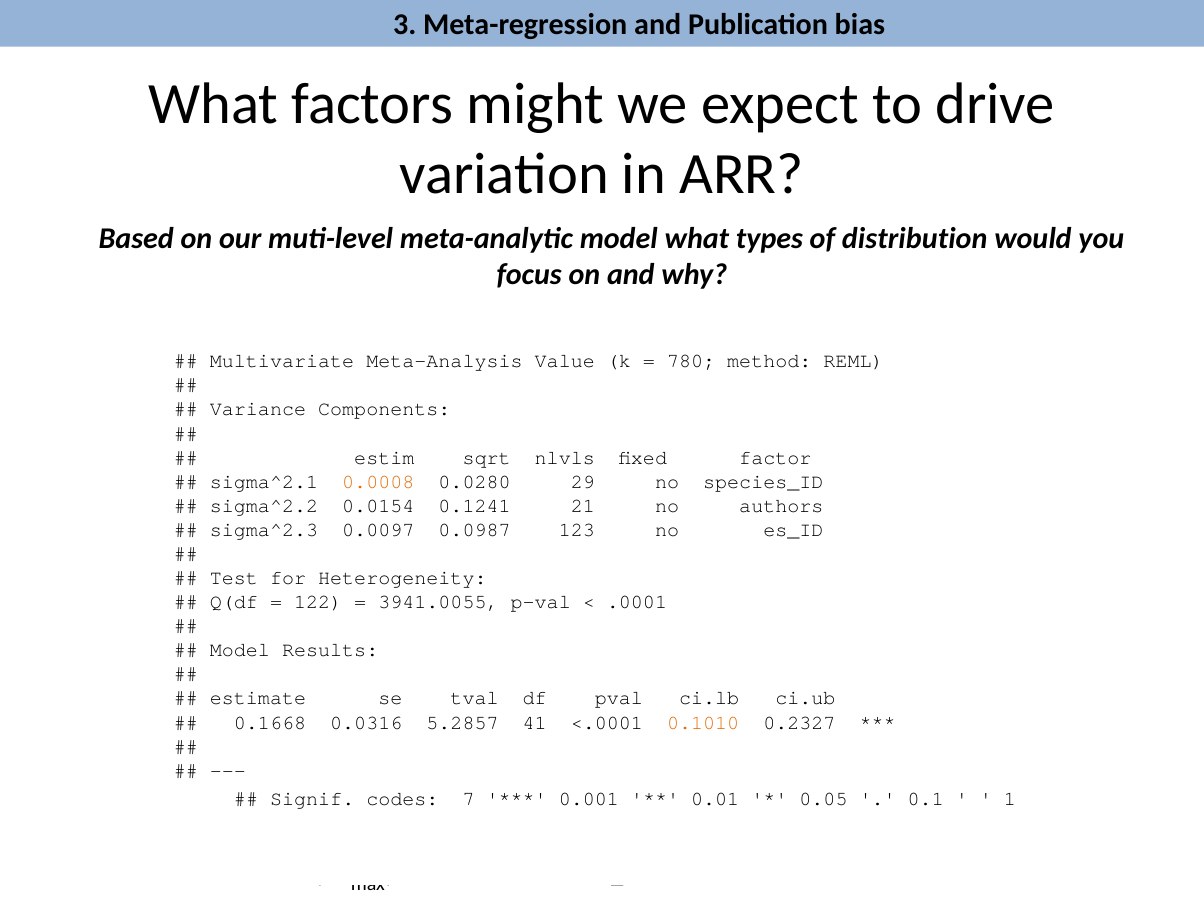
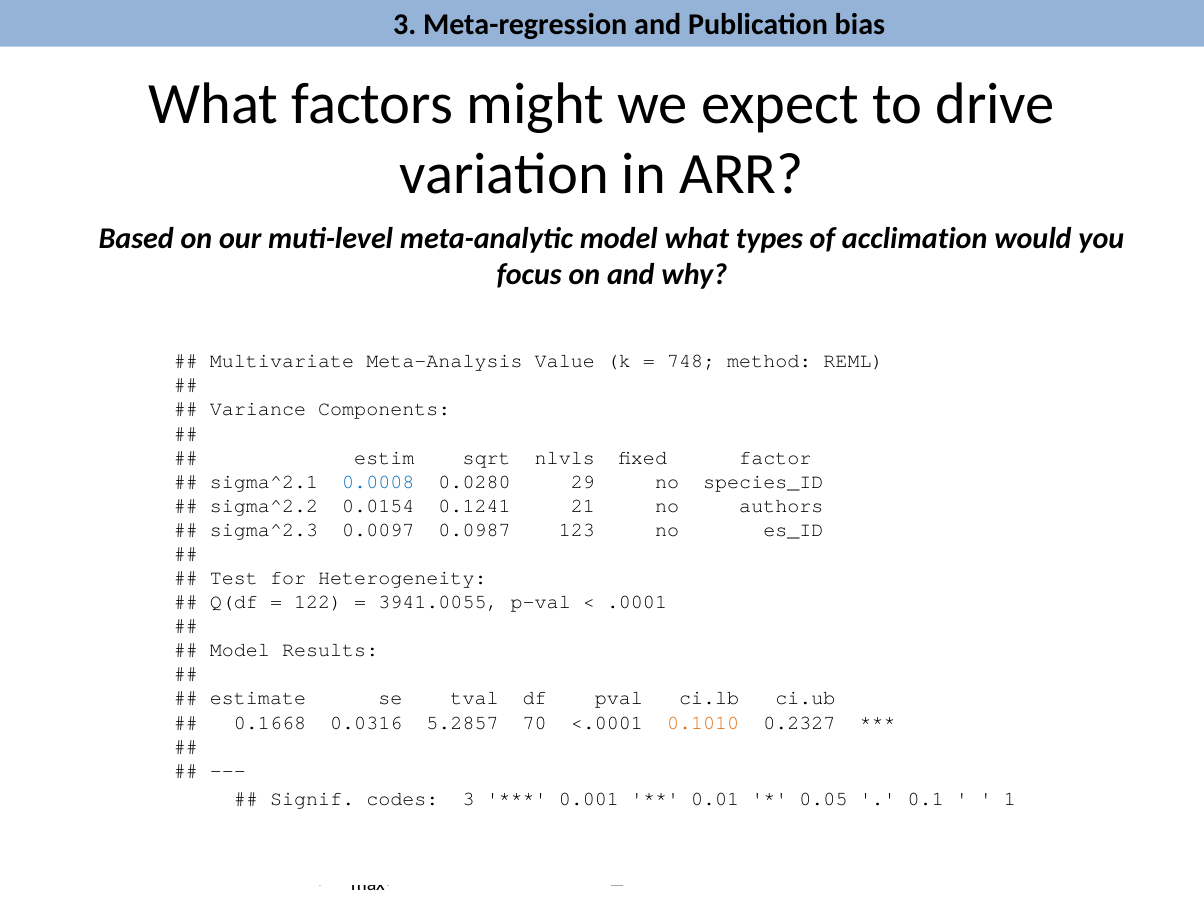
of distribution: distribution -> acclimation (915, 239)
780: 780 -> 748 (691, 361)
0.0008 colour: orange -> blue (378, 482)
41: 41 -> 70 (535, 722)
7: 7 -> 3 (469, 799)
